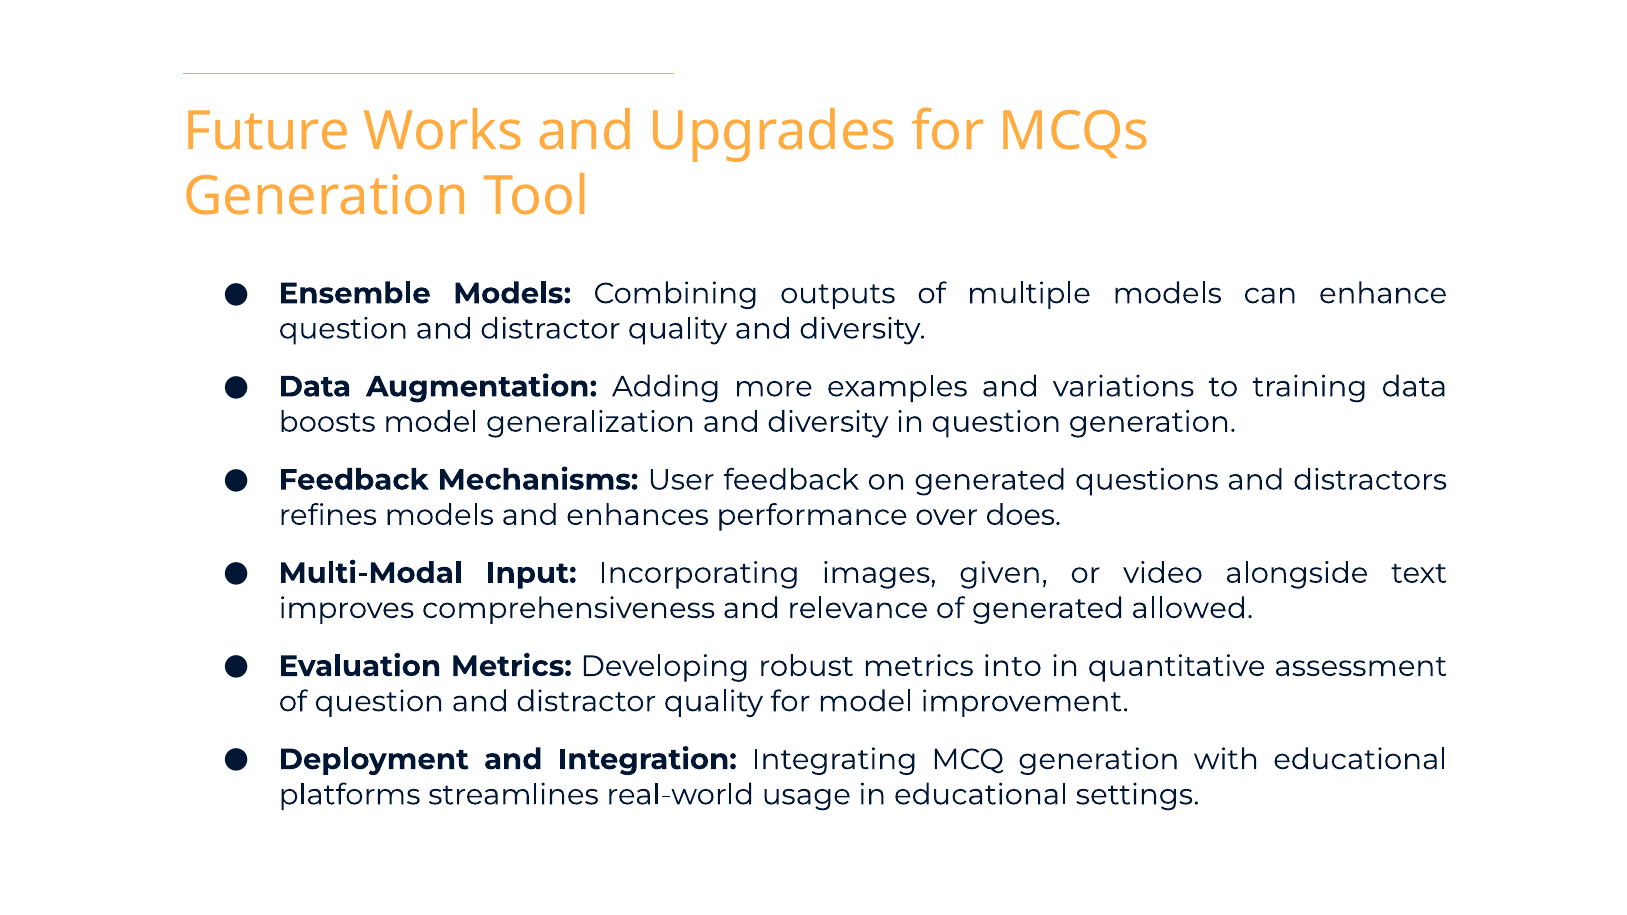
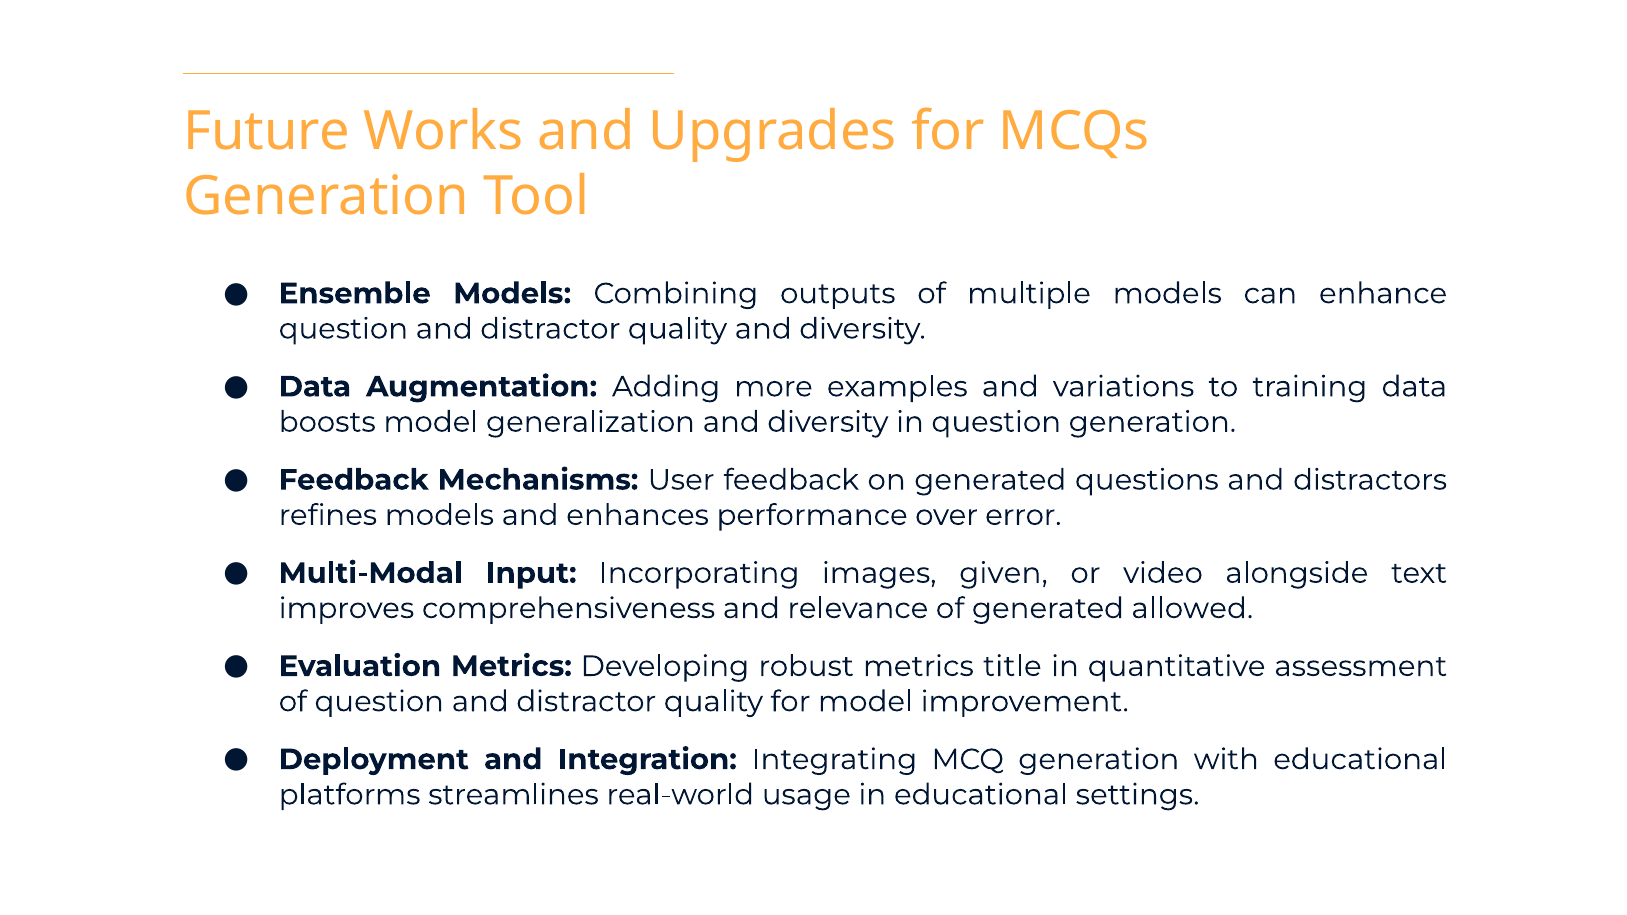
does: does -> error (1023, 515)
into: into -> title (1012, 666)
